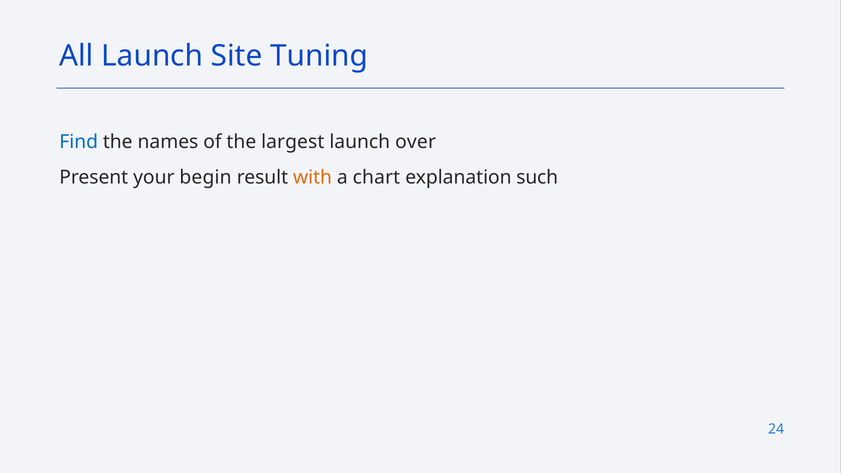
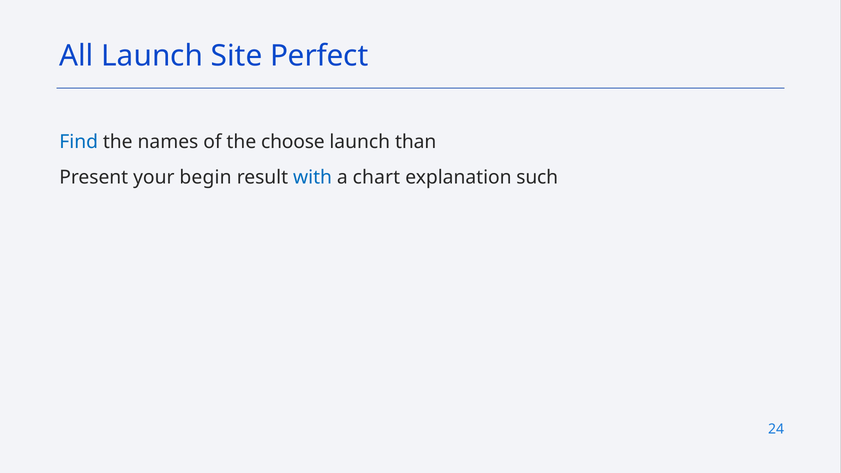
Tuning: Tuning -> Perfect (319, 56)
largest: largest -> choose (293, 142)
over: over -> than (416, 142)
with colour: orange -> blue (313, 177)
